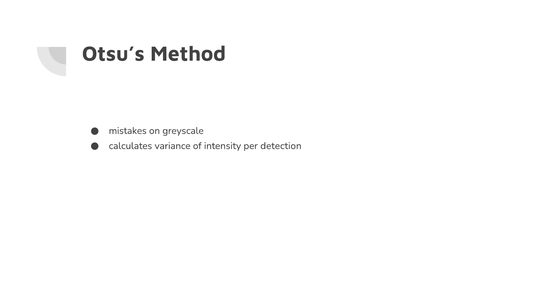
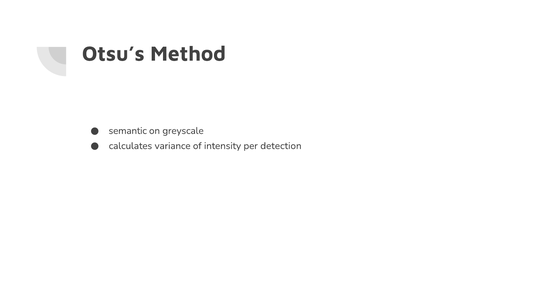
mistakes: mistakes -> semantic (128, 131)
